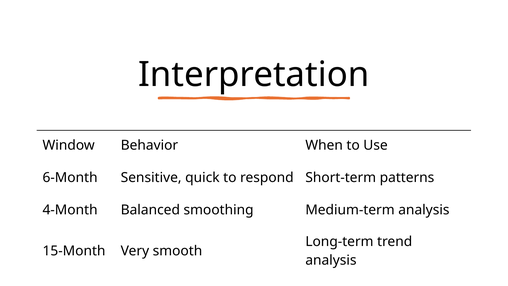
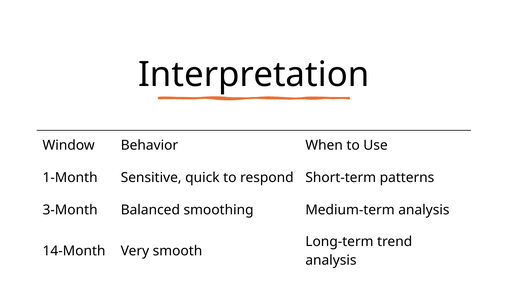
6-Month: 6-Month -> 1-Month (70, 177)
4-Month: 4-Month -> 3-Month (70, 210)
15-Month: 15-Month -> 14-Month (74, 251)
